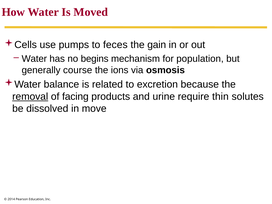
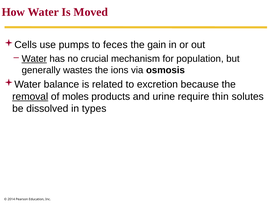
Water underline: none -> present (34, 59)
begins: begins -> crucial (95, 59)
course: course -> wastes (78, 70)
facing: facing -> moles (75, 97)
move: move -> types (94, 109)
